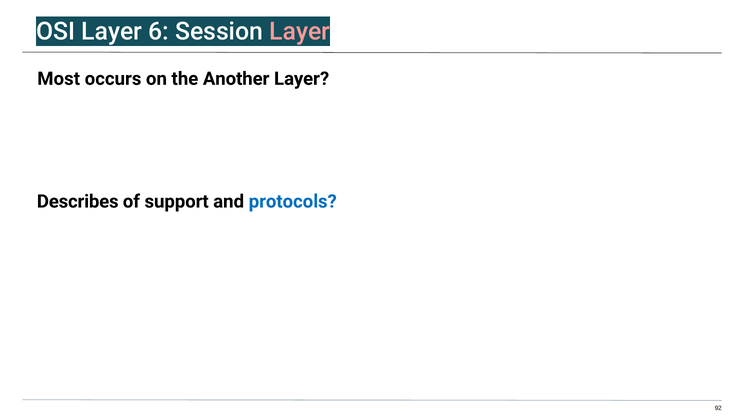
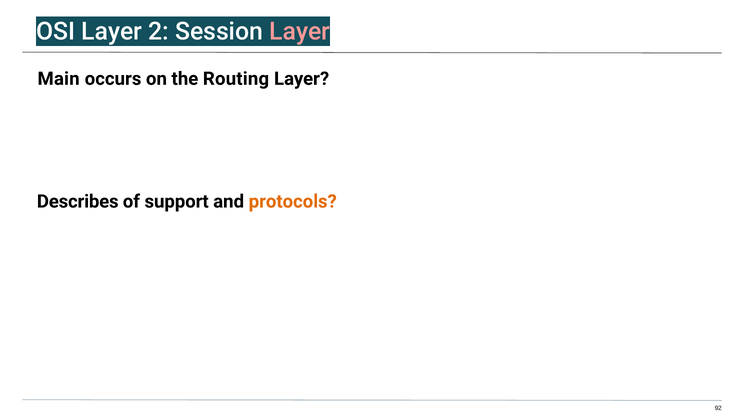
6: 6 -> 2 (159, 32)
Most: Most -> Main (59, 79)
Another: Another -> Routing (236, 79)
protocols colour: blue -> orange (293, 201)
